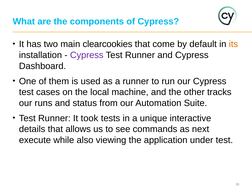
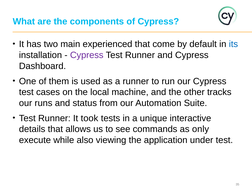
clearcookies: clearcookies -> experienced (107, 44)
its colour: orange -> blue (233, 44)
next: next -> only (201, 129)
